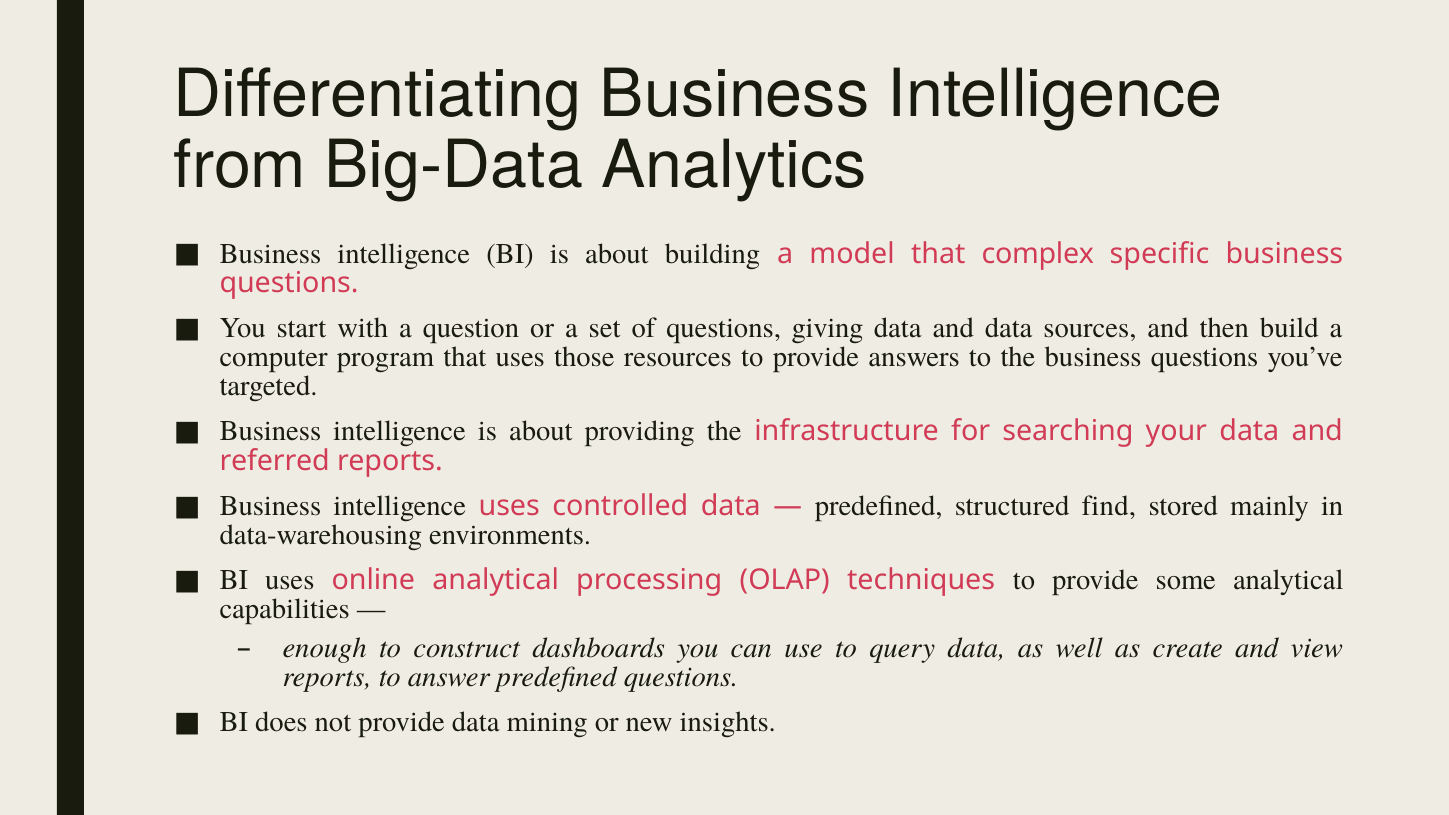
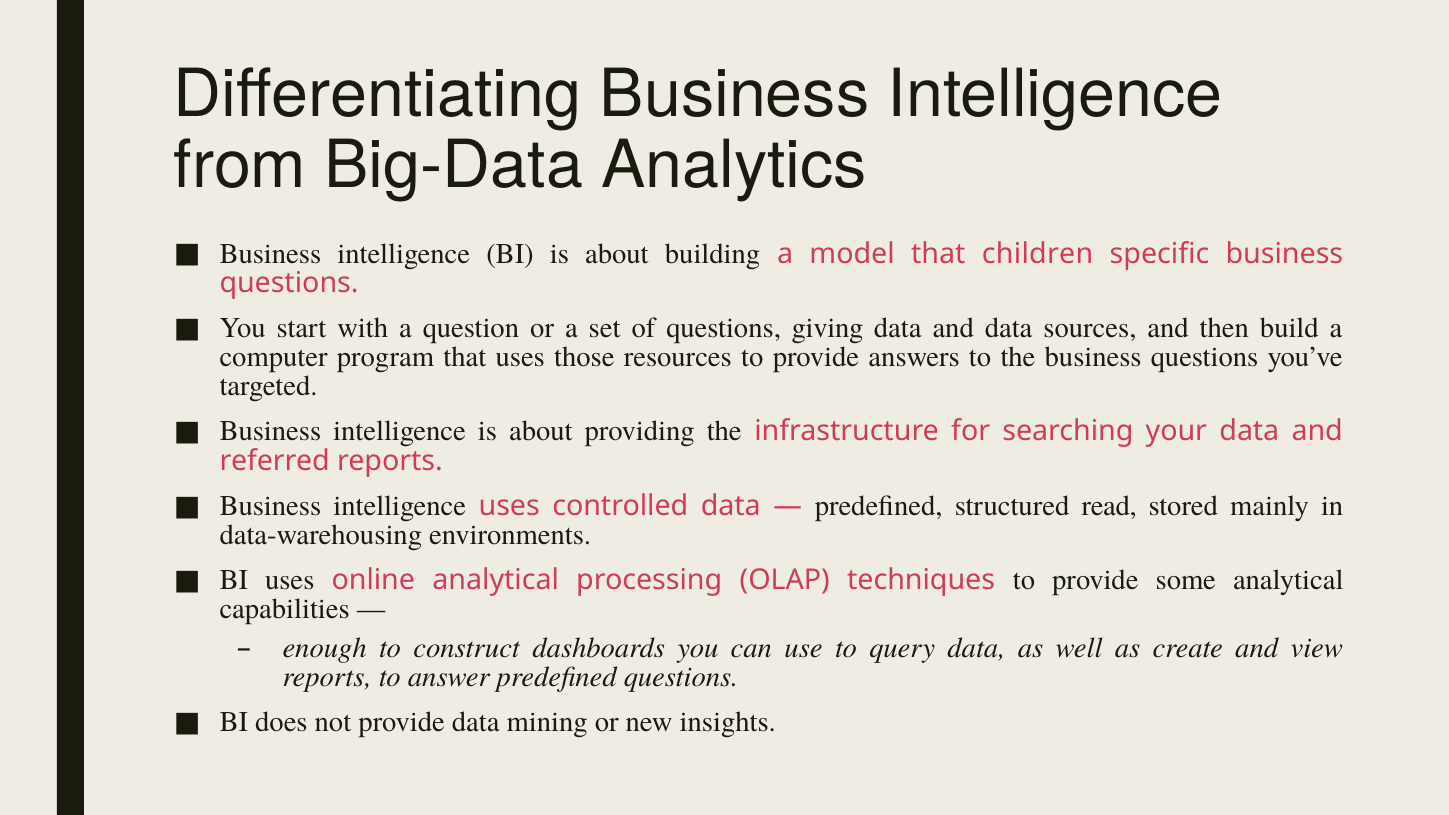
complex: complex -> children (1038, 254)
find: find -> read (1109, 506)
